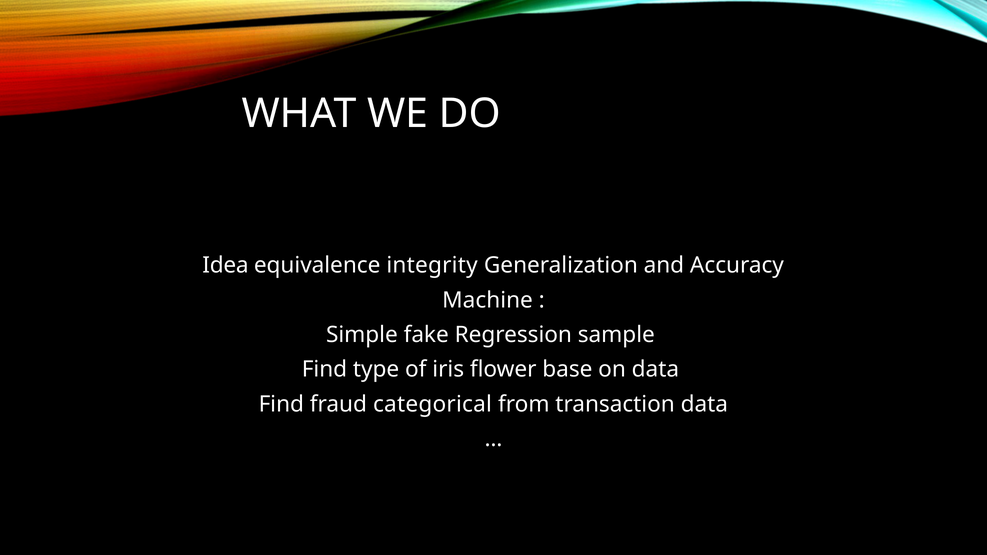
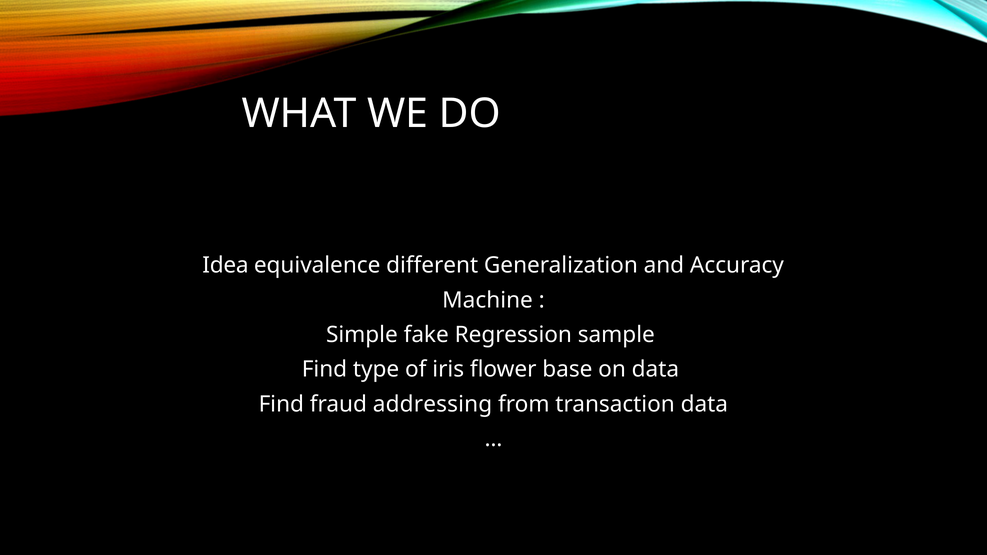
integrity: integrity -> different (432, 266)
categorical: categorical -> addressing (433, 404)
